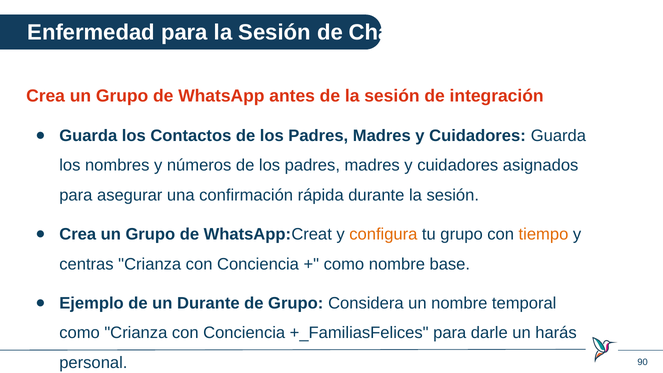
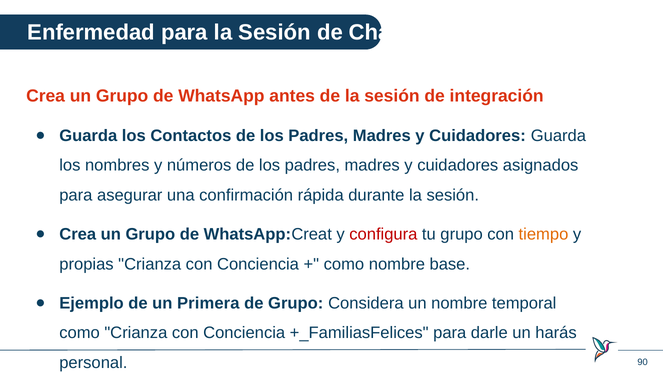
configura colour: orange -> red (383, 234)
centras: centras -> propias (86, 264)
un Durante: Durante -> Primera (208, 303)
